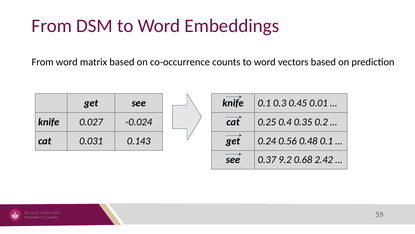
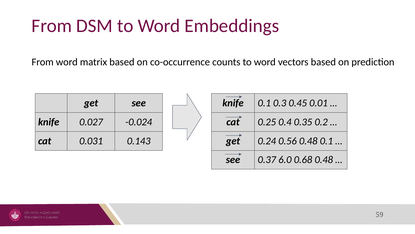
9.2: 9.2 -> 6.0 (285, 160)
0.68 2.42: 2.42 -> 0.48 (324, 160)
